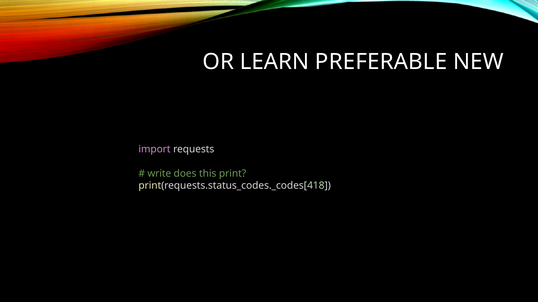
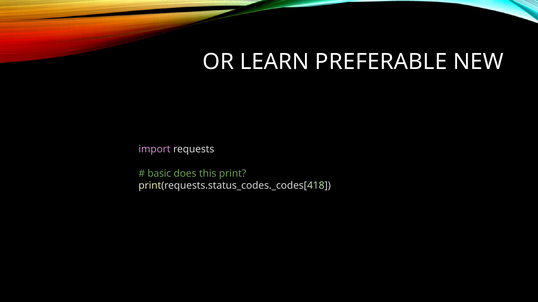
write: write -> basic (159, 174)
